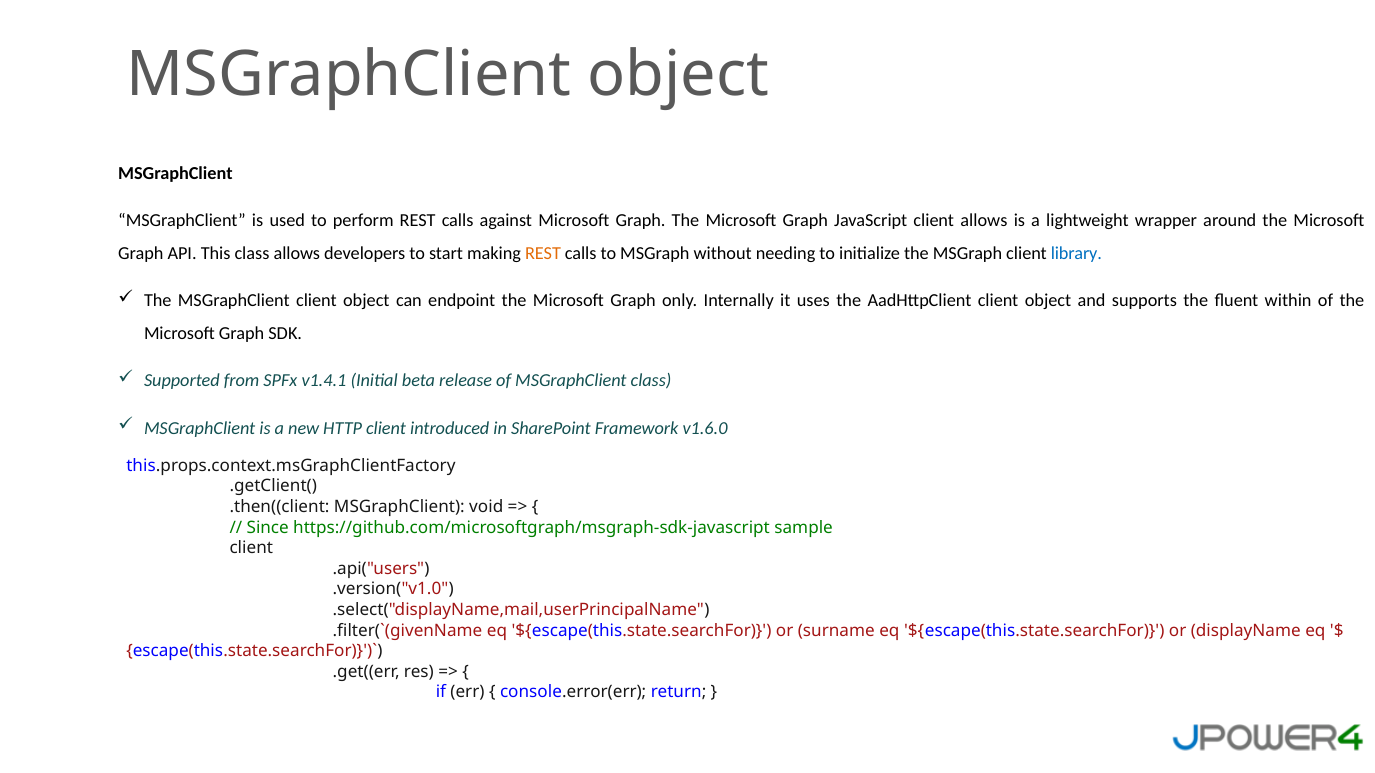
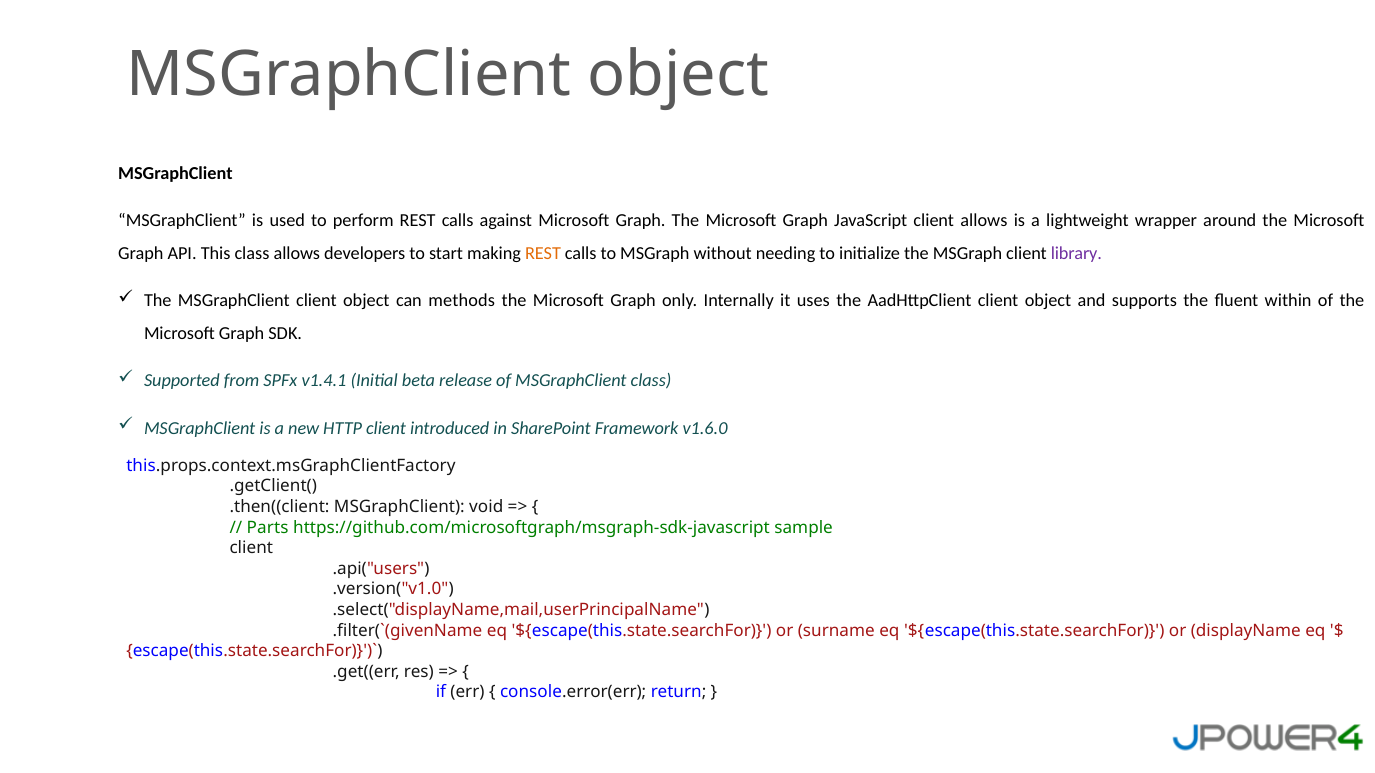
library colour: blue -> purple (1076, 254)
endpoint: endpoint -> methods (462, 301)
Since: Since -> Parts (268, 528)
